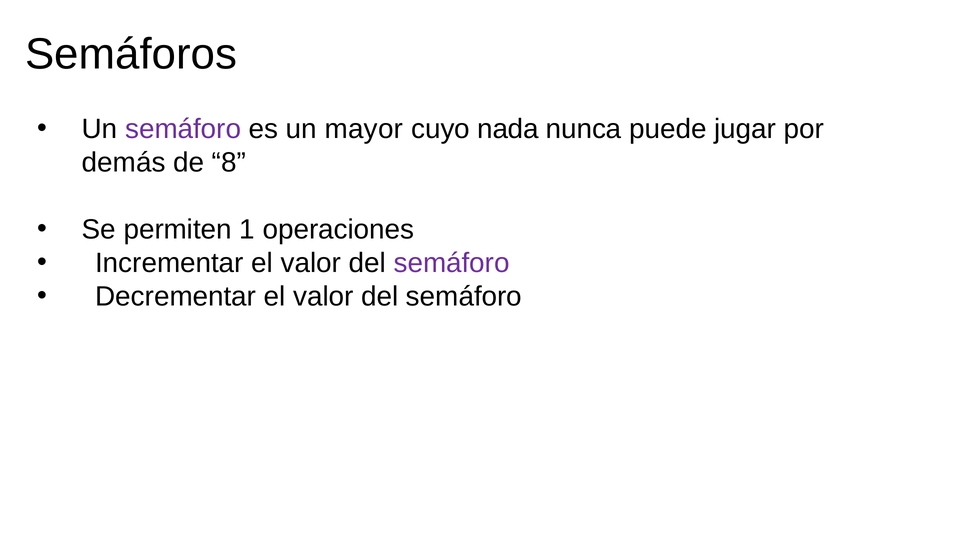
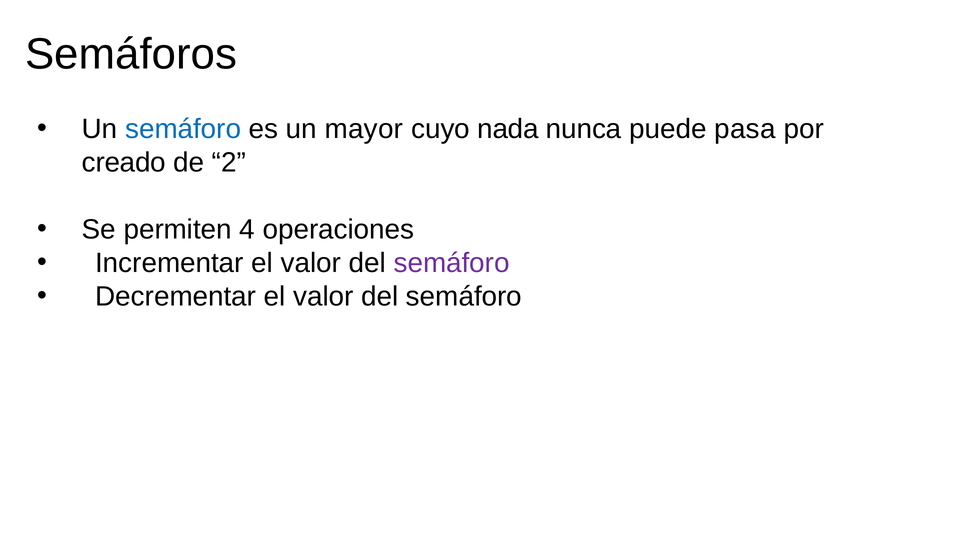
semáforo colour: purple -> blue (183, 129)
jugar: jugar -> pasa (745, 129)
demás: demás -> creado (124, 162)
8: 8 -> 2 (229, 162)
1: 1 -> 4 (247, 229)
